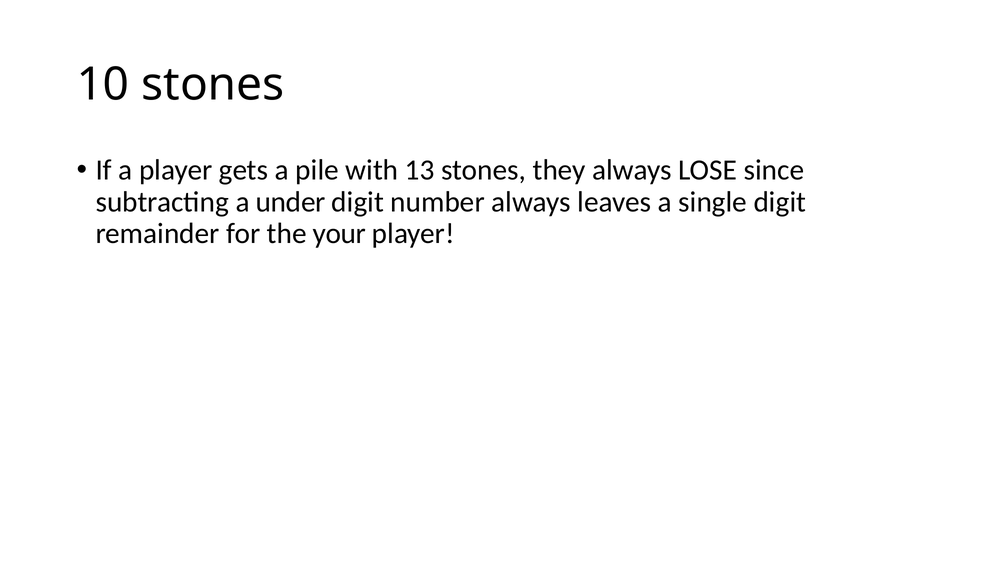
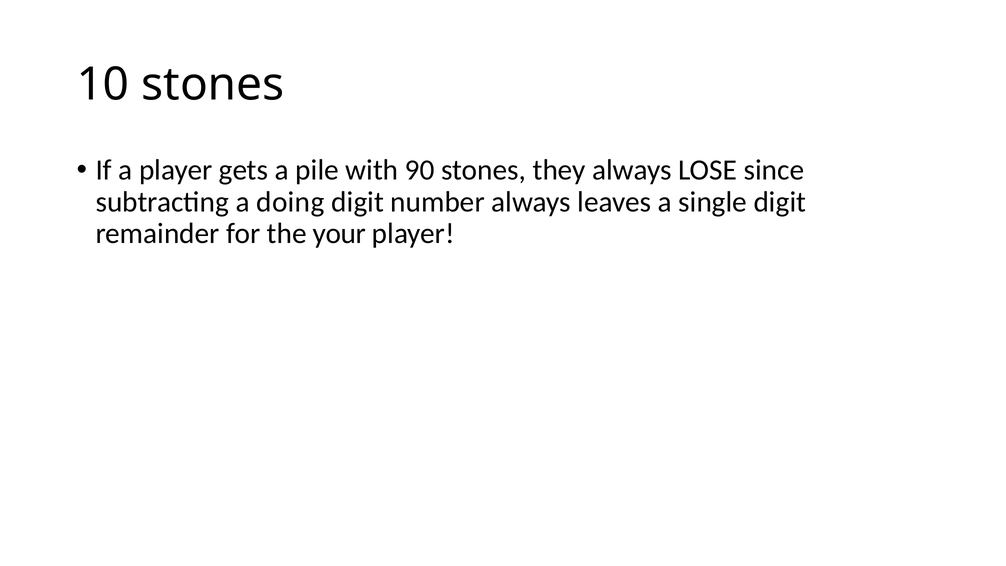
13: 13 -> 90 (420, 170)
under: under -> doing (290, 202)
